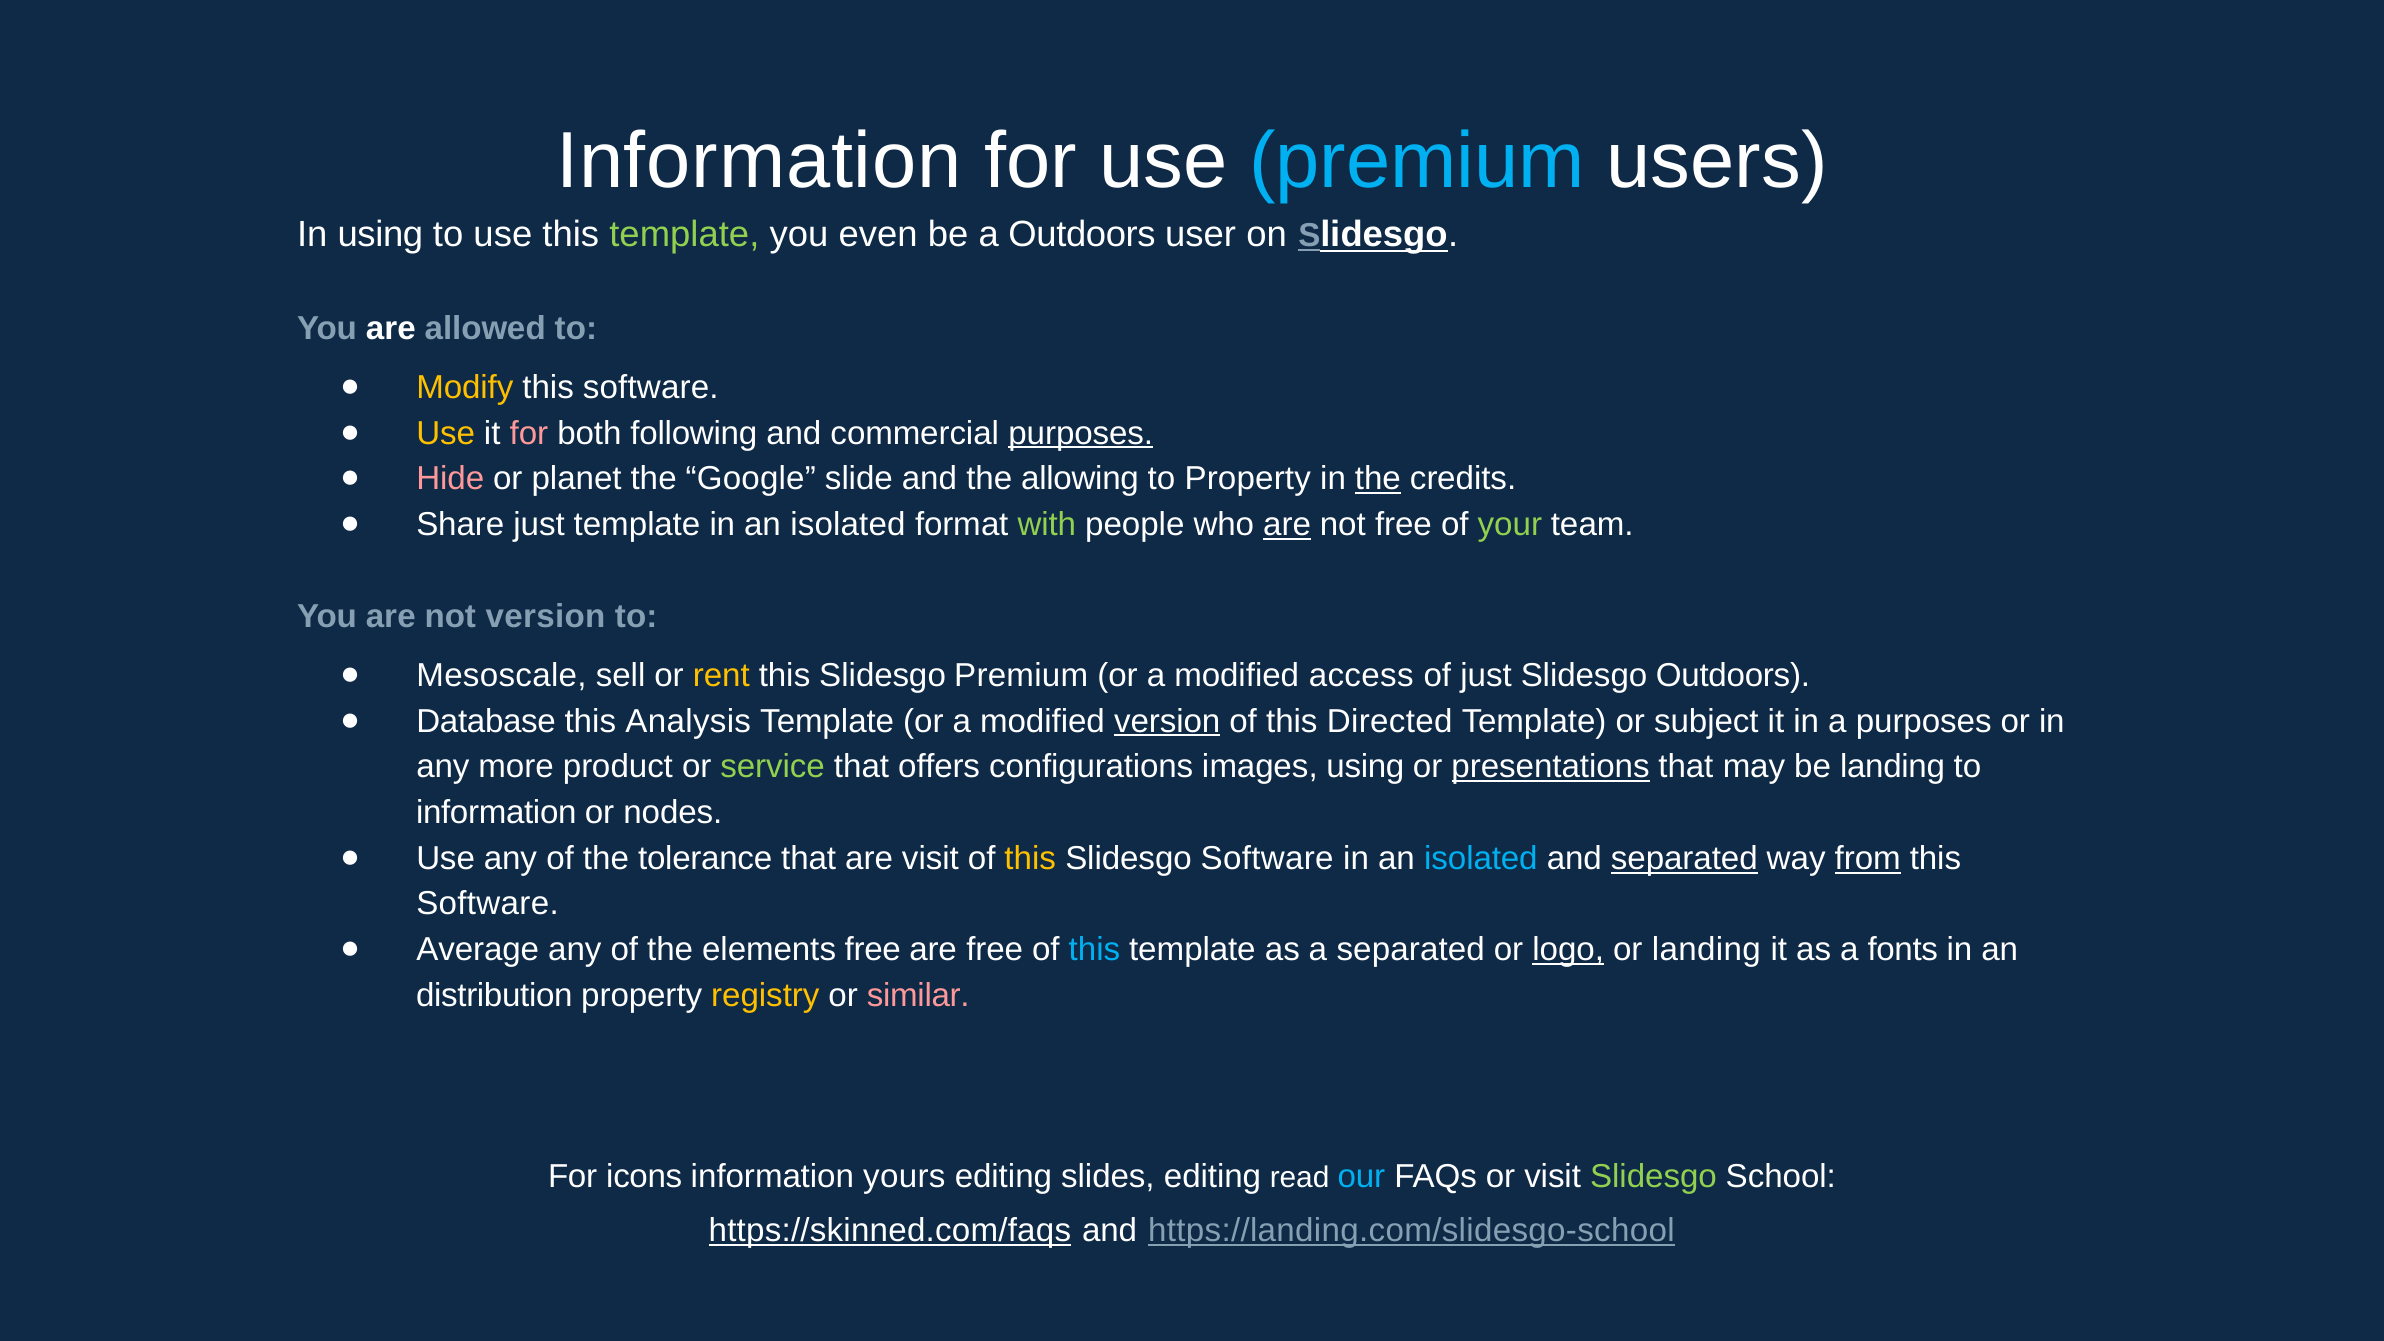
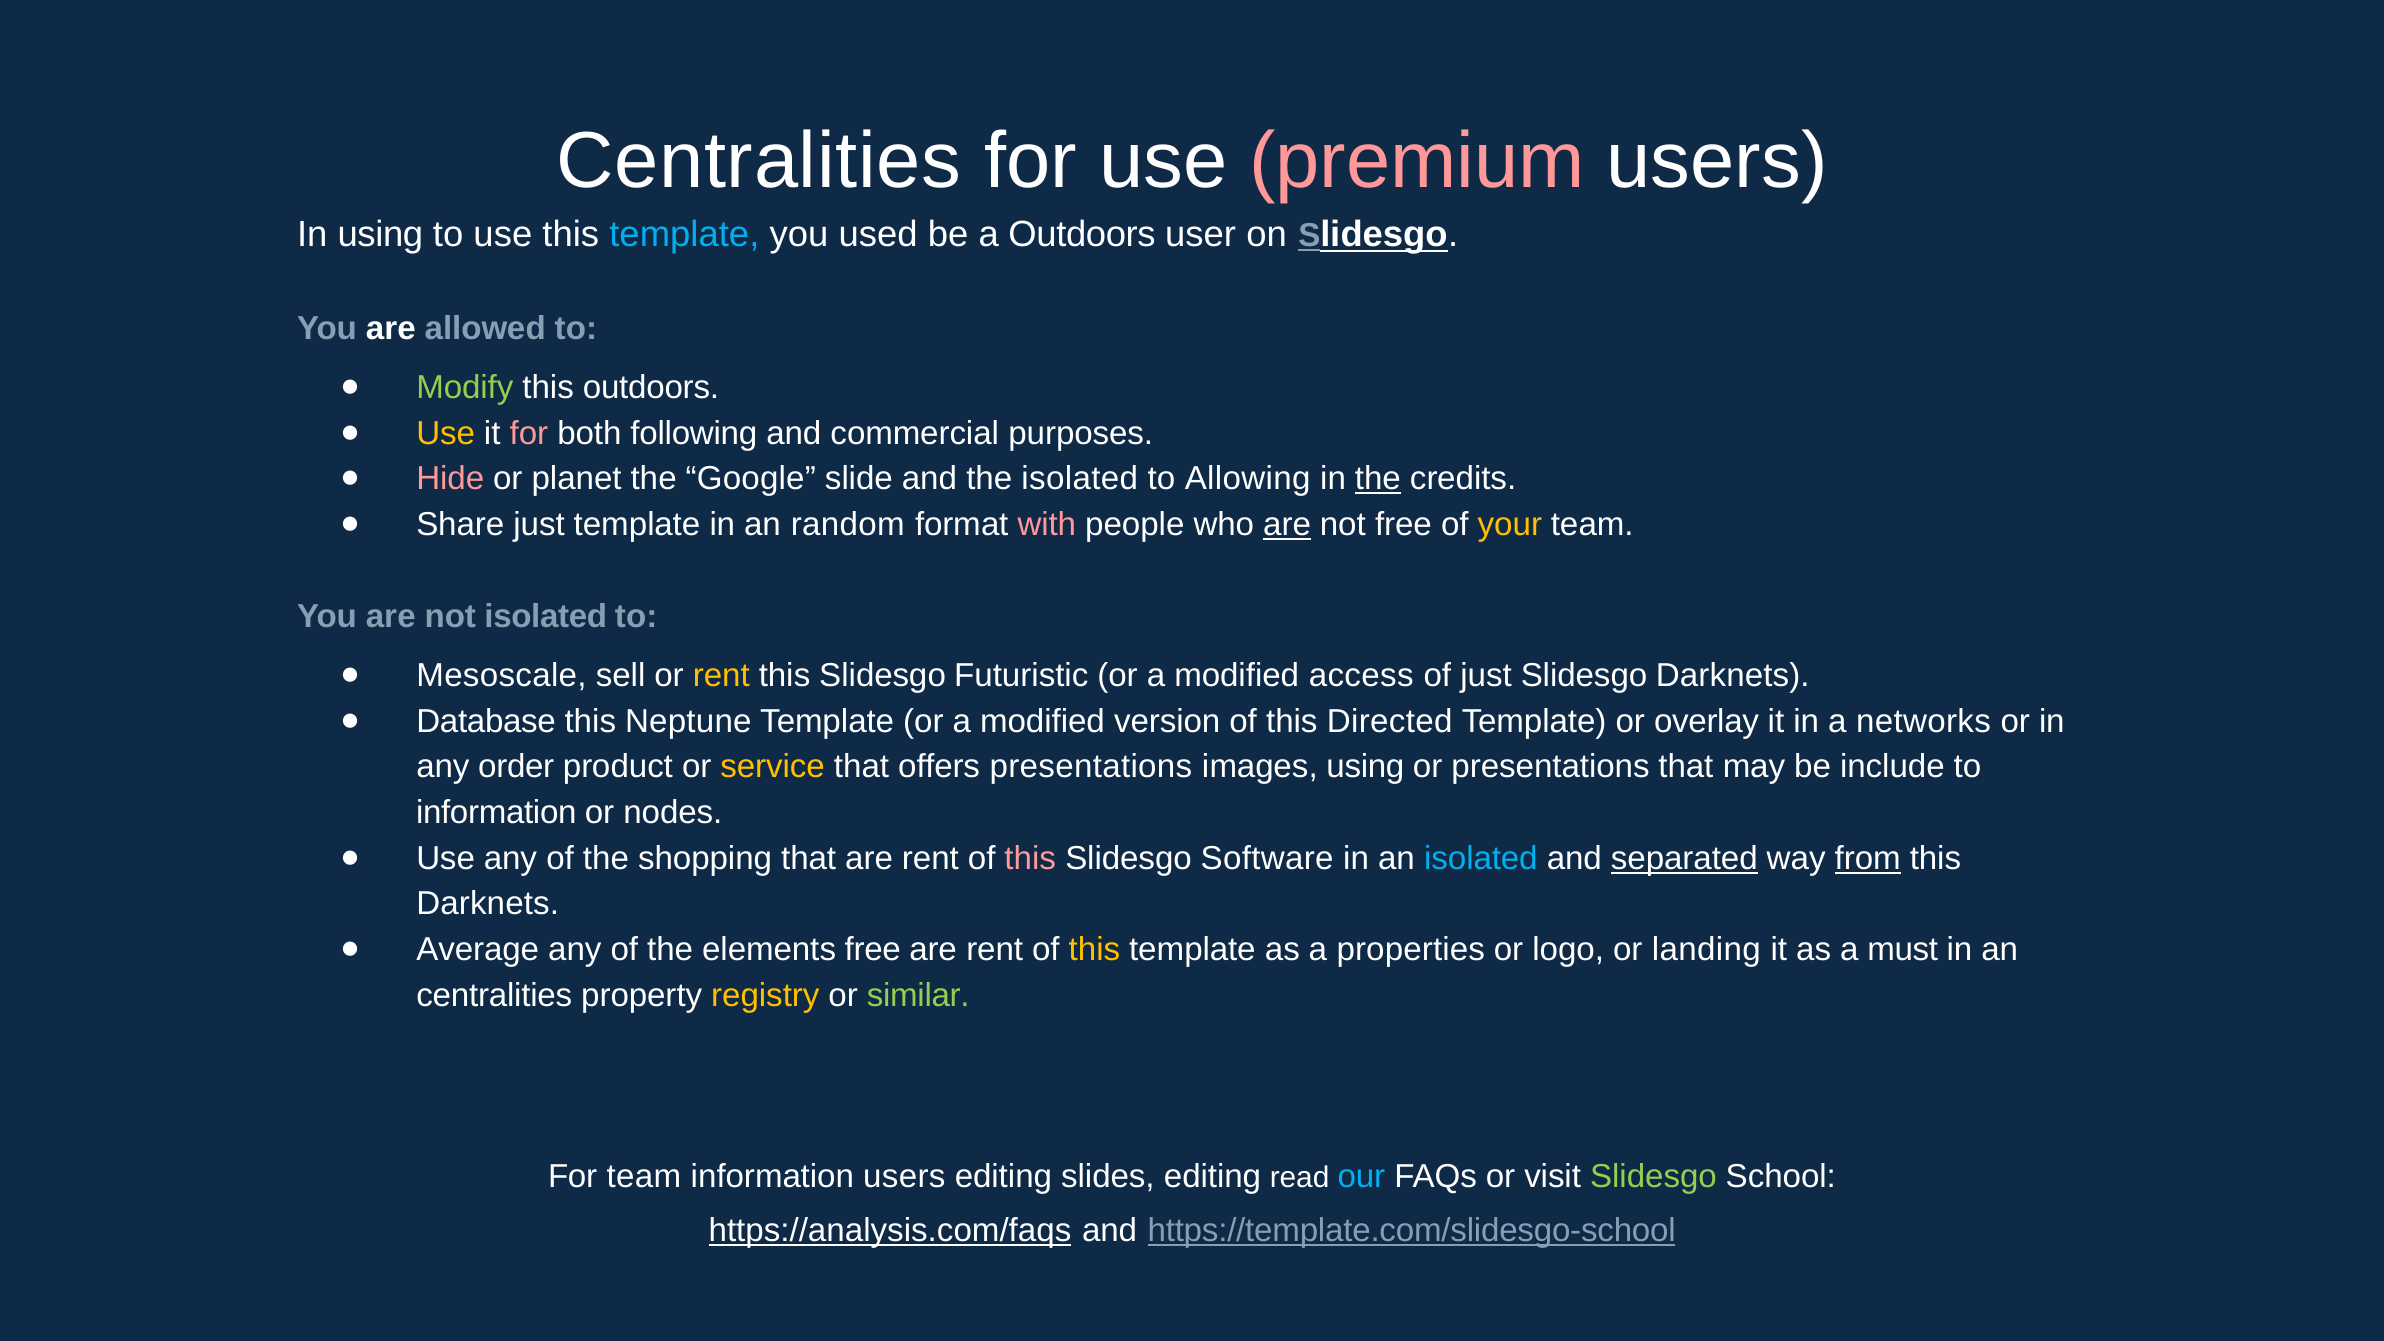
Information: Information -> Centralities (759, 162)
premium colour: light blue -> pink (1417, 162)
template colour: light green -> light blue (684, 235)
even: even -> used (878, 235)
Modify colour: yellow -> light green (465, 387)
software: software -> outdoors (651, 387)
purposes underline: present -> none (1081, 433)
the allowing: allowing -> isolated (1080, 479)
to Property: Property -> Allowing (1248, 479)
template in an isolated: isolated -> random (848, 525)
with colour: light green -> pink (1047, 525)
your colour: light green -> yellow (1510, 525)
not version: version -> isolated (546, 617)
Slidesgo Premium: Premium -> Futuristic (1021, 676)
Slidesgo Outdoors: Outdoors -> Darknets (1733, 676)
Analysis: Analysis -> Neptune (688, 721)
version underline: present -> none (1167, 721)
subject: subject -> overlay (1707, 721)
a purposes: purposes -> networks (1924, 721)
more: more -> order (516, 767)
service colour: light green -> yellow (773, 767)
offers configurations: configurations -> presentations (1091, 767)
presentations underline: present -> none (1551, 767)
be landing: landing -> include (1892, 767)
tolerance: tolerance -> shopping (705, 858)
that are visit: visit -> rent (930, 858)
this colour: yellow -> pink (1030, 858)
Software: Software -> Darknets (488, 904)
free: free -> rent (995, 950)
this colour: light blue -> yellow (1095, 950)
a separated: separated -> properties (1411, 950)
logo underline: present -> none (1568, 950)
fonts: fonts -> must (1903, 950)
distribution: distribution -> centralities (494, 996)
similar colour: pink -> light green (918, 996)
For icons: icons -> team (644, 1177)
information yours: yours -> users (904, 1177)
https://skinned.com/faqs: https://skinned.com/faqs -> https://analysis.com/faqs (890, 1230)
https://landing.com/slidesgo-school: https://landing.com/slidesgo-school -> https://template.com/slidesgo-school (1412, 1230)
